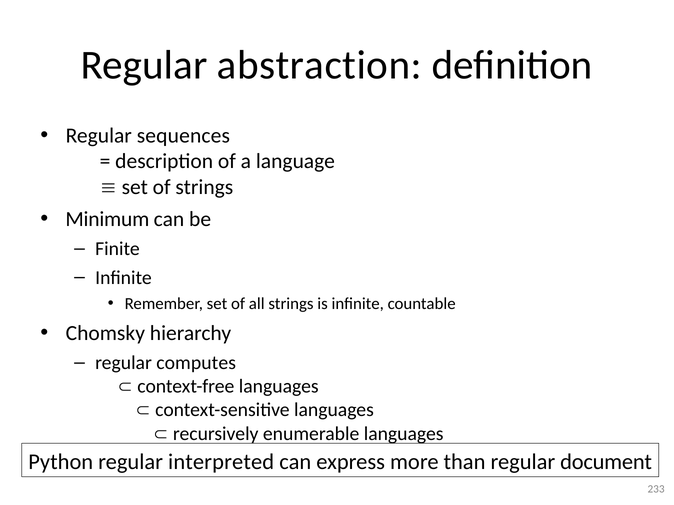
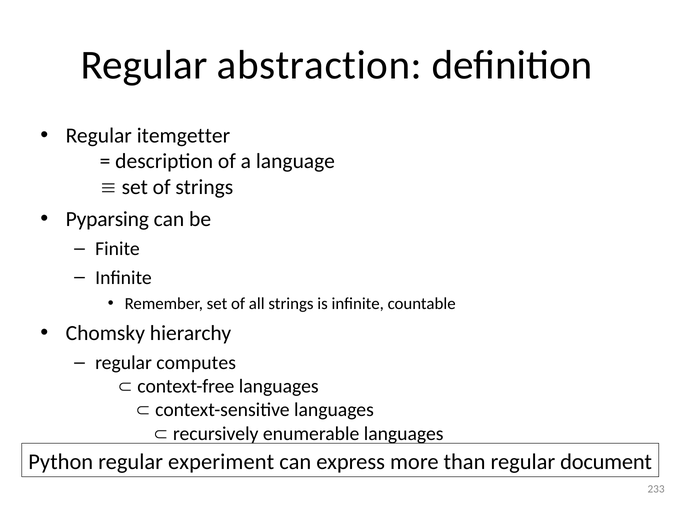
sequences: sequences -> itemgetter (183, 136)
Minimum: Minimum -> Pyparsing (107, 219)
interpreted: interpreted -> experiment (221, 462)
